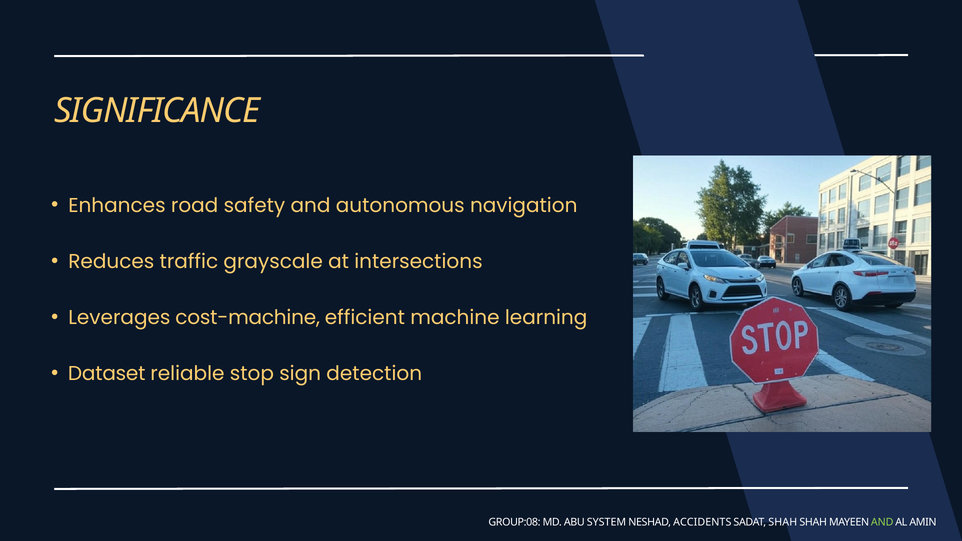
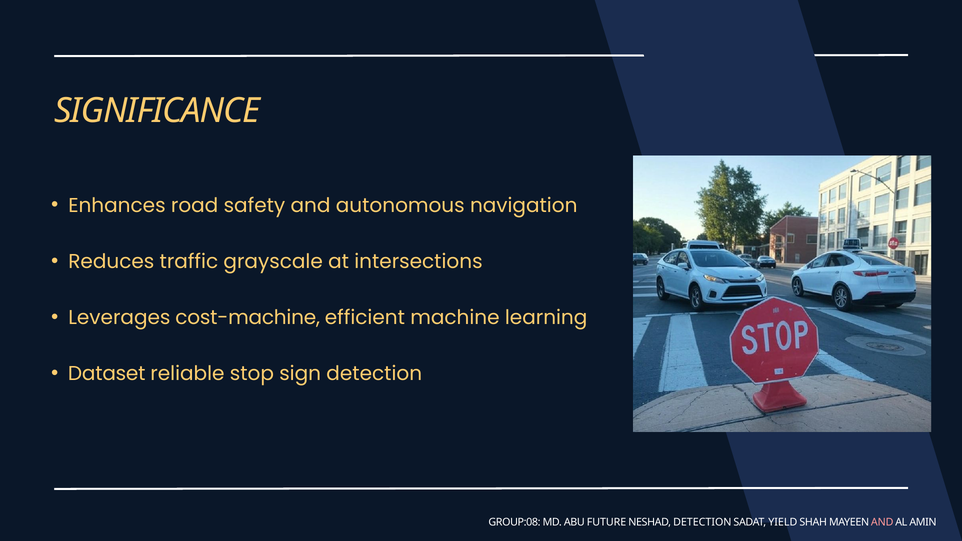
SYSTEM: SYSTEM -> FUTURE (607, 523)
NESHAD ACCIDENTS: ACCIDENTS -> DETECTION (702, 523)
SADAT SHAH: SHAH -> YIELD (783, 523)
AND colour: light green -> pink (882, 523)
